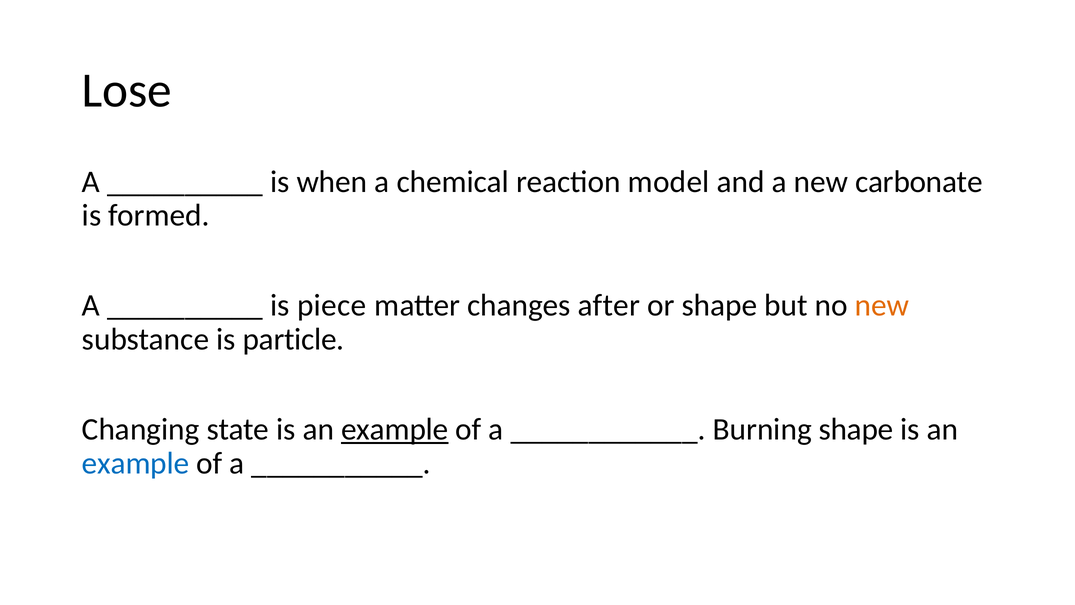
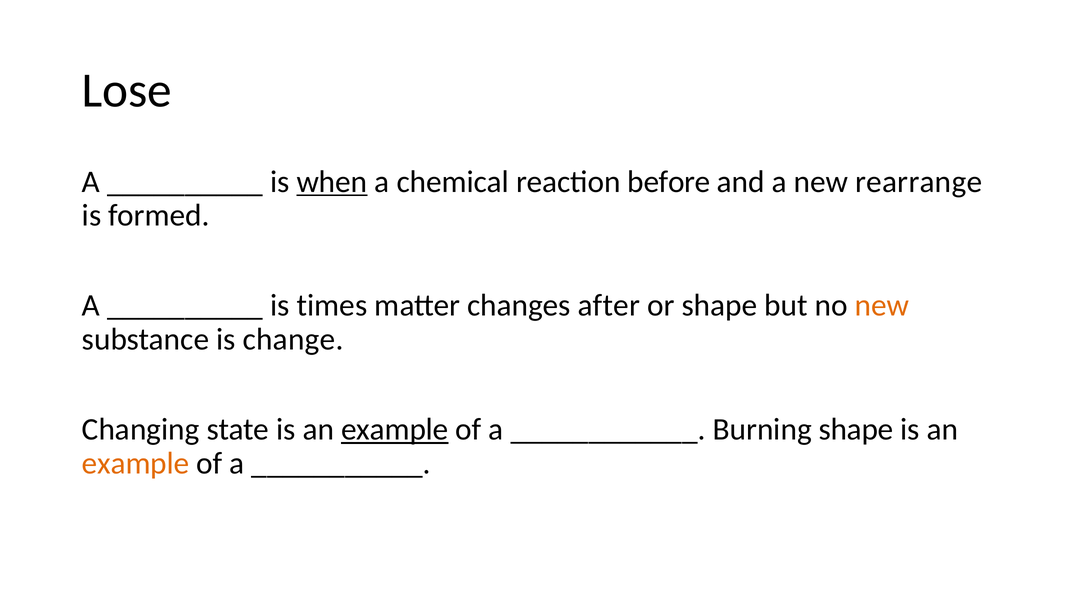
when underline: none -> present (332, 182)
model: model -> before (669, 182)
carbonate: carbonate -> rearrange (919, 182)
piece: piece -> times (332, 305)
particle: particle -> change (293, 339)
example colour: blue -> orange (136, 463)
